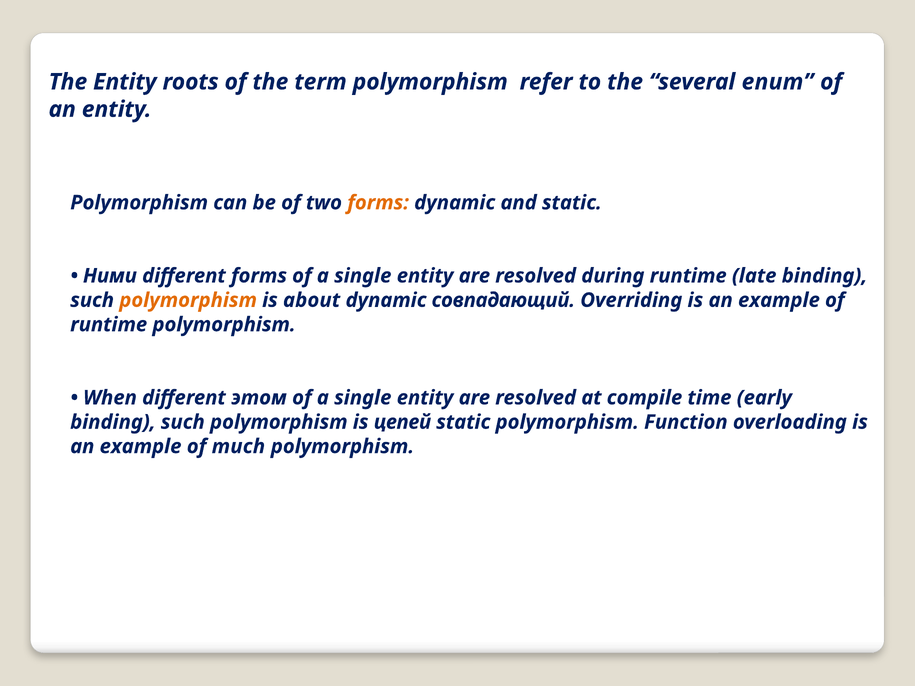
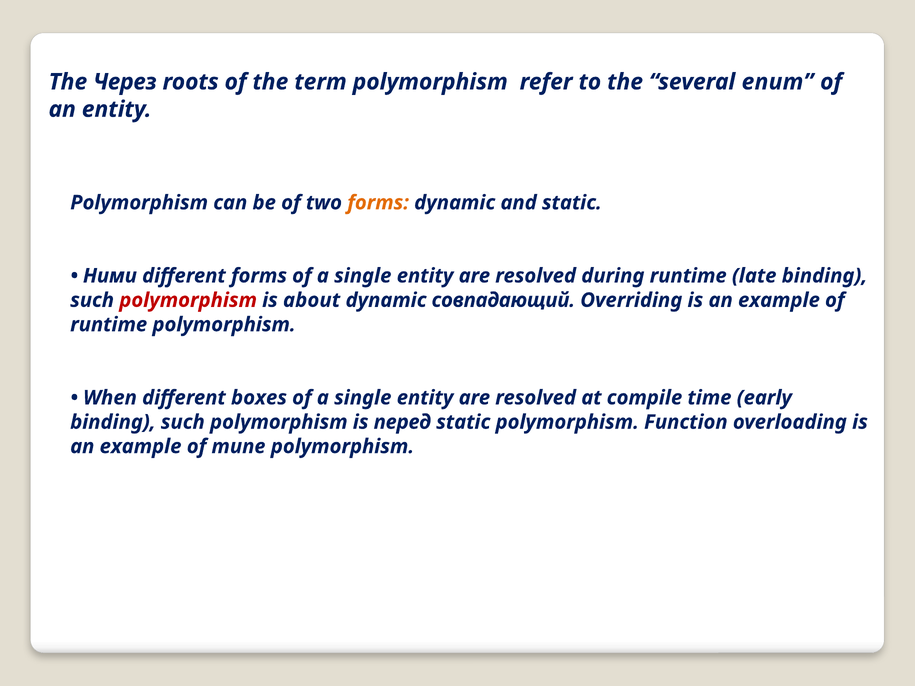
The Entity: Entity -> Через (125, 82)
polymorphism colour: orange -> red (188, 300)
этом: этом -> boxes (259, 398)
цепей: цепей -> перед (402, 422)
much: much -> типе (238, 447)
